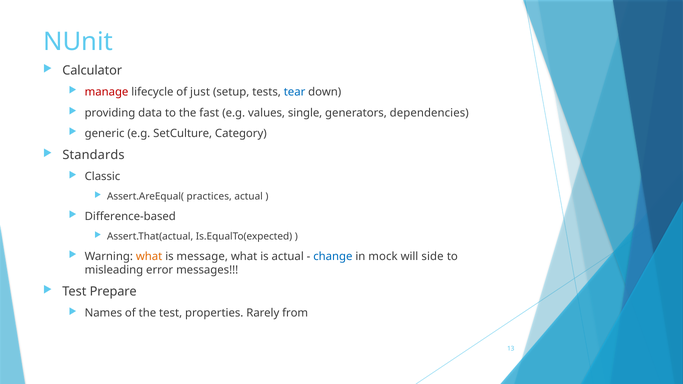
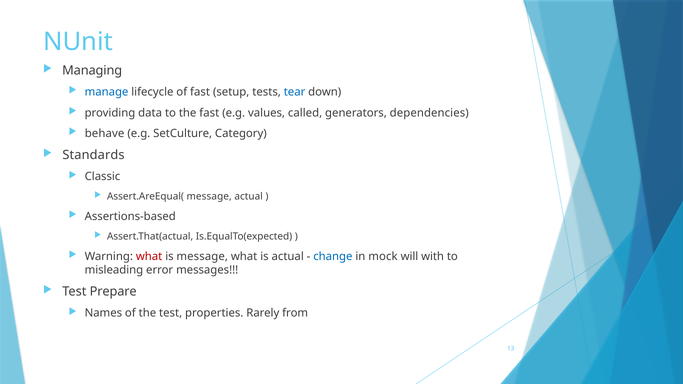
Calculator: Calculator -> Managing (92, 71)
manage colour: red -> blue (107, 92)
of just: just -> fast (200, 92)
single: single -> called (305, 113)
generic: generic -> behave (105, 134)
Assert.AreEqual( practices: practices -> message (209, 197)
Difference-based: Difference-based -> Assertions-based (130, 217)
what colour: orange -> red (149, 257)
side: side -> with (433, 257)
